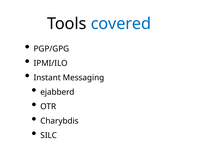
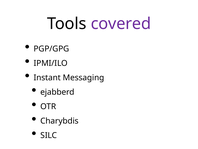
covered colour: blue -> purple (121, 24)
